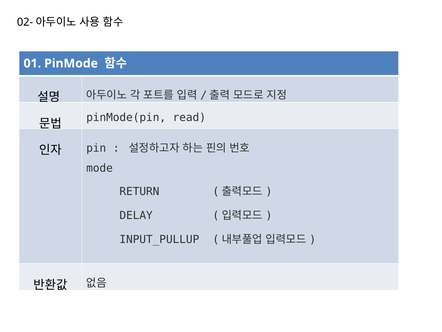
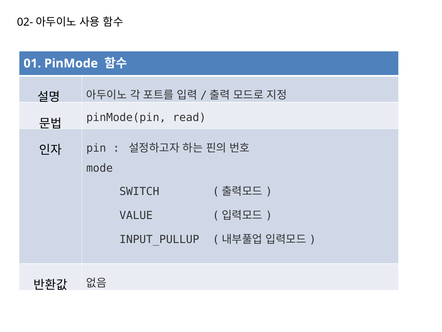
RETURN: RETURN -> SWITCH (139, 191)
DELAY: DELAY -> VALUE (136, 215)
